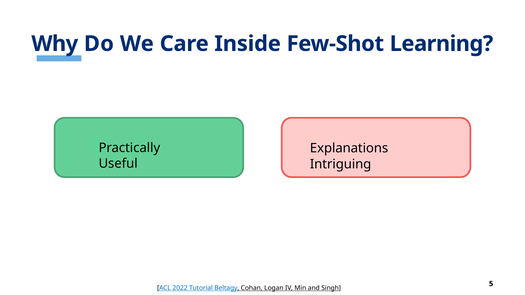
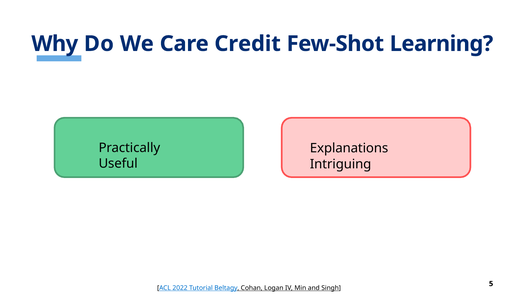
Inside: Inside -> Credit (248, 44)
